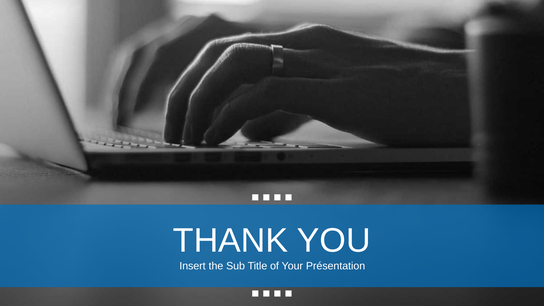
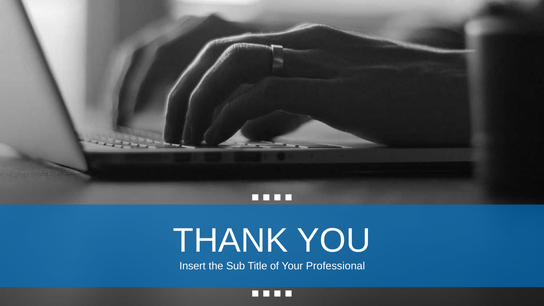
Présentation: Présentation -> Professional (335, 266)
